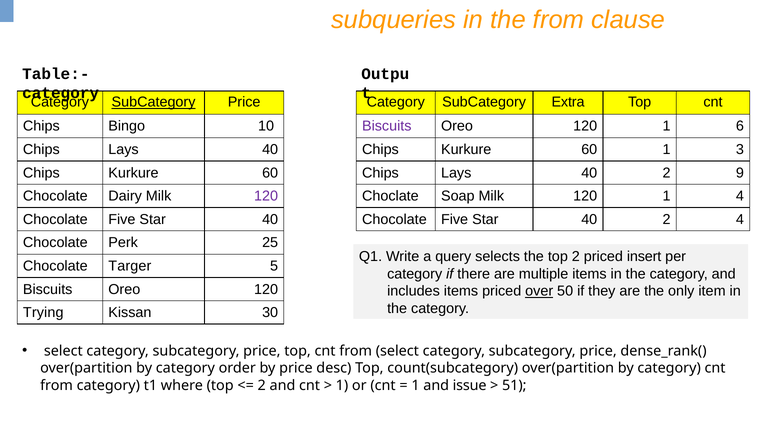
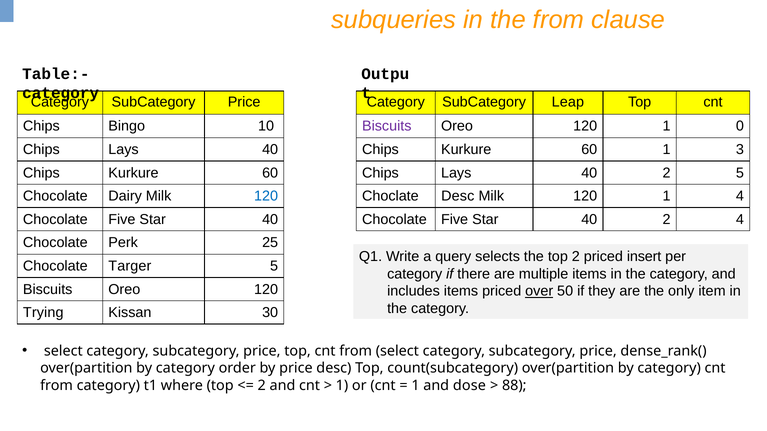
Extra: Extra -> Leap (568, 102)
SubCategory underline: present -> none (154, 102)
6: 6 -> 0 (740, 126)
2 9: 9 -> 5 (740, 173)
120 colour: purple -> blue (266, 196)
Choclate Soap: Soap -> Desc (458, 196)
issue: issue -> dose (469, 386)
51: 51 -> 88 (514, 386)
